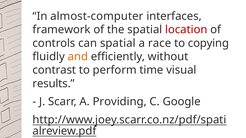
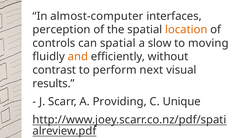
framework: framework -> perception (62, 30)
location colour: red -> orange (186, 30)
race: race -> slow (160, 43)
copying: copying -> moving (208, 43)
time: time -> next (151, 70)
Google: Google -> Unique (182, 102)
